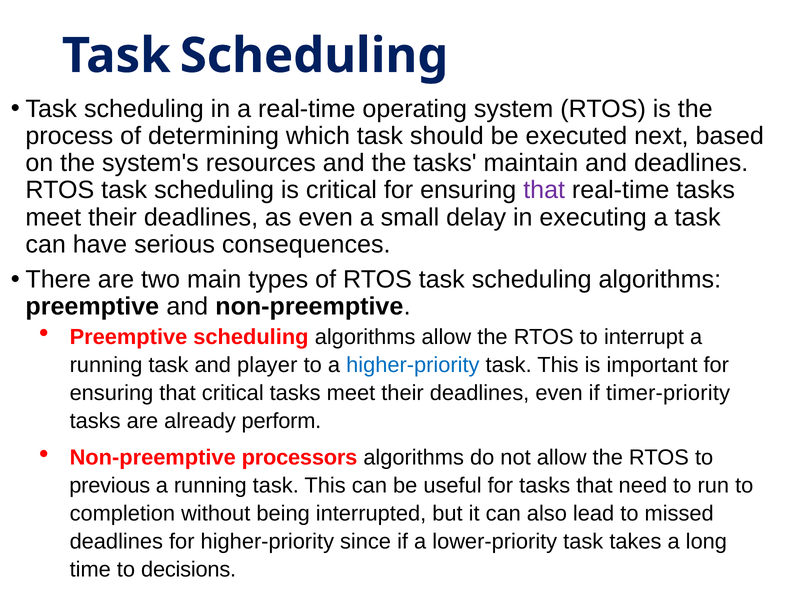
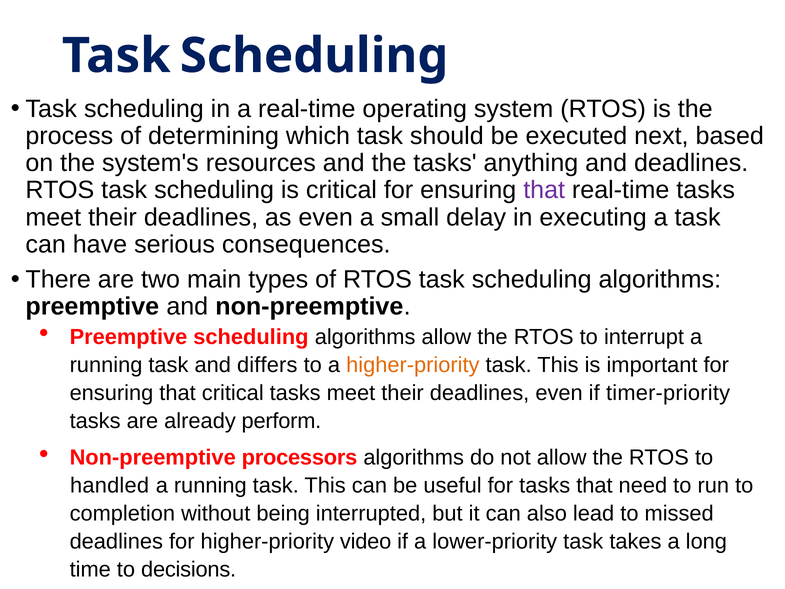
maintain: maintain -> anything (531, 163)
player: player -> differs (267, 365)
higher-priority colour: blue -> orange (413, 365)
previous: previous -> handled (110, 485)
since: since -> video (366, 541)
